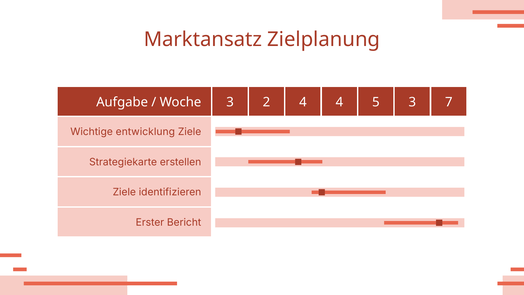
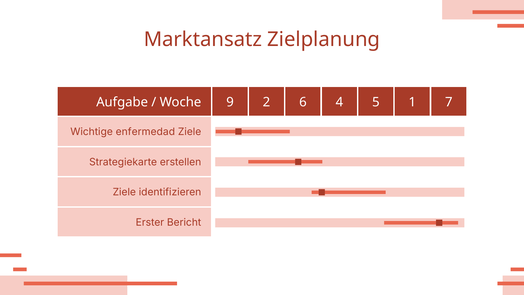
Woche 3: 3 -> 9 (230, 102)
2 4: 4 -> 6 (303, 102)
5 3: 3 -> 1 (412, 102)
entwicklung: entwicklung -> enfermedad (145, 132)
